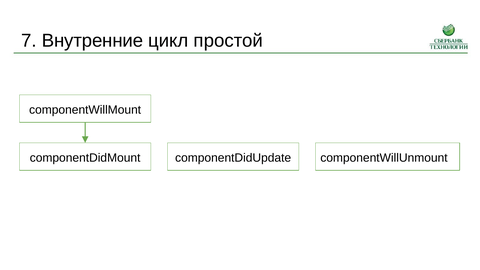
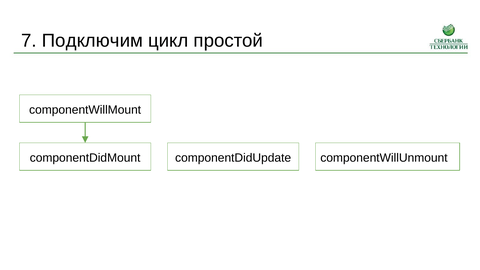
Внутренние: Внутренние -> Подключим (92, 41)
